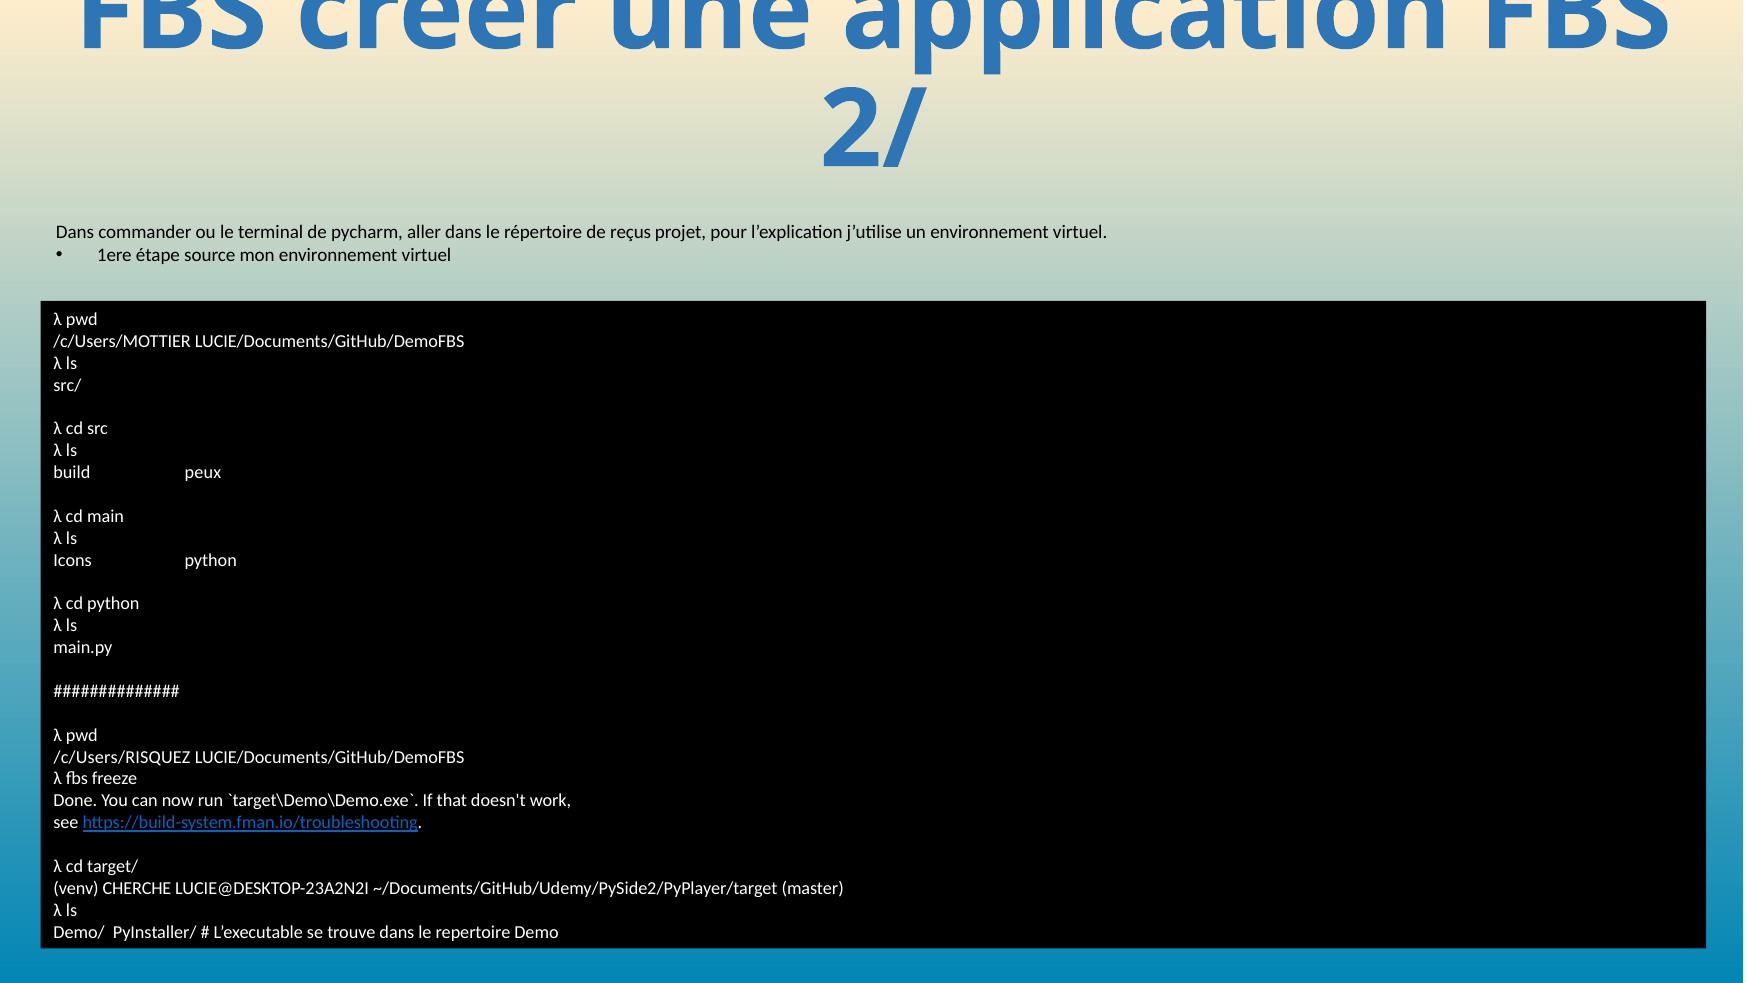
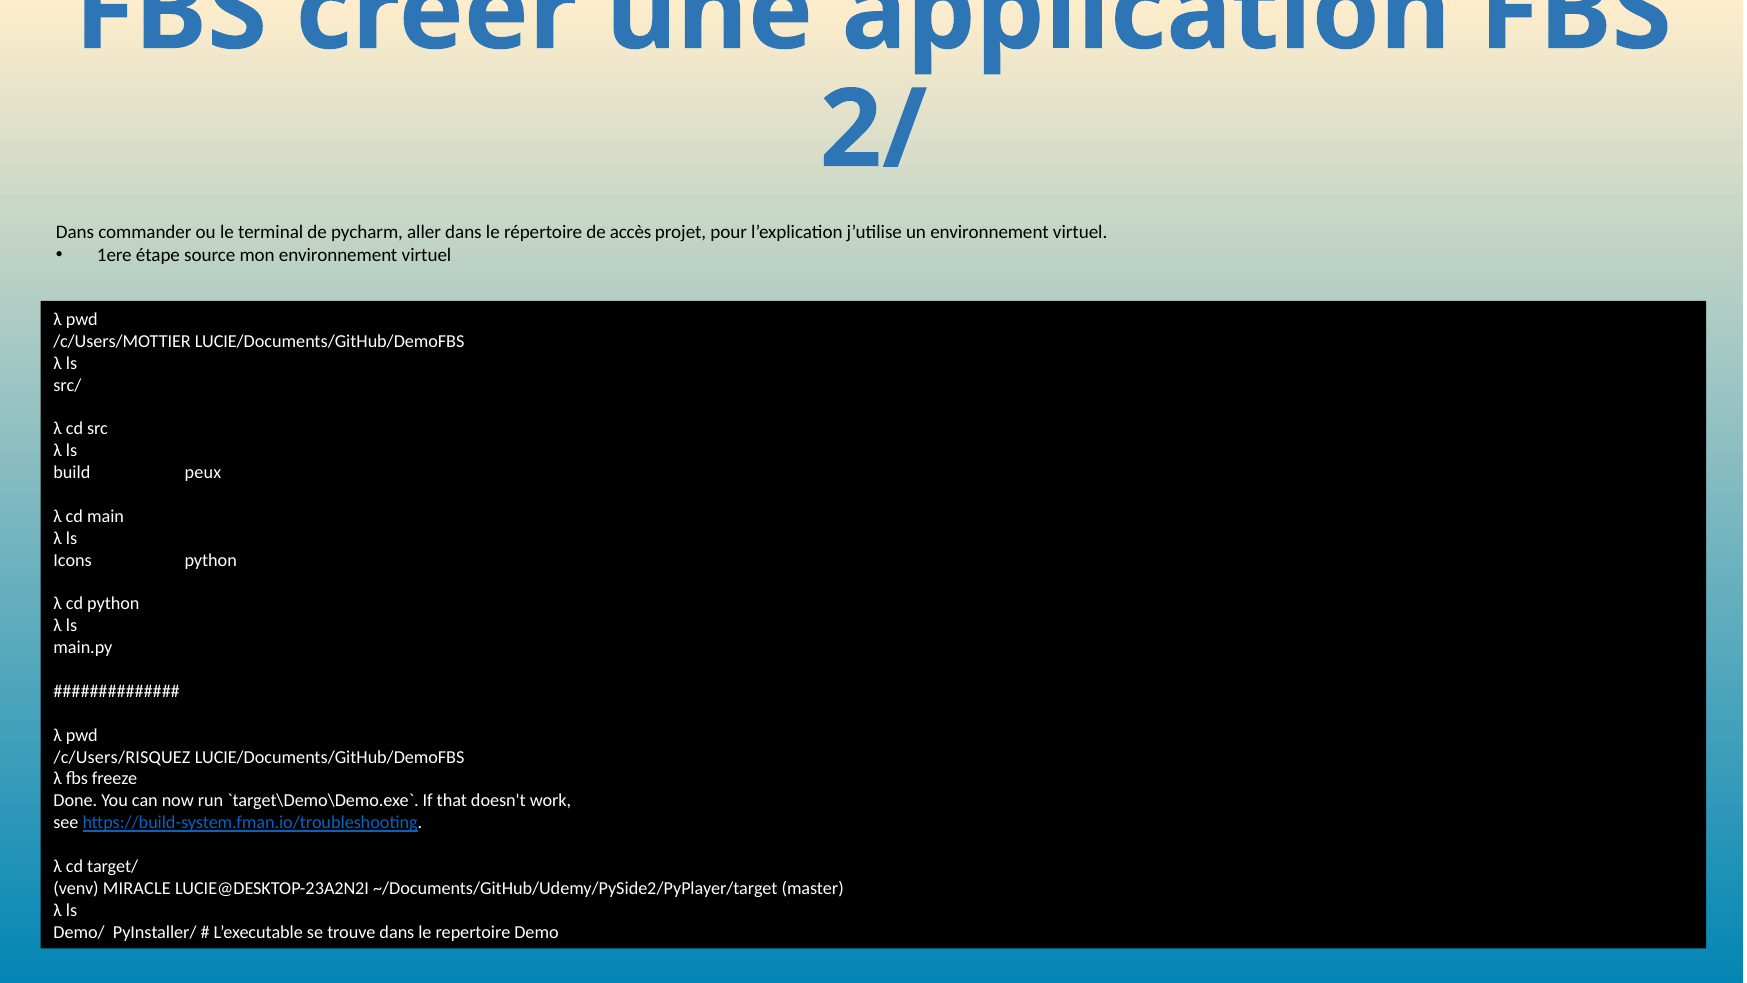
reçus: reçus -> accès (631, 232)
CHERCHE: CHERCHE -> MIRACLE (137, 888)
